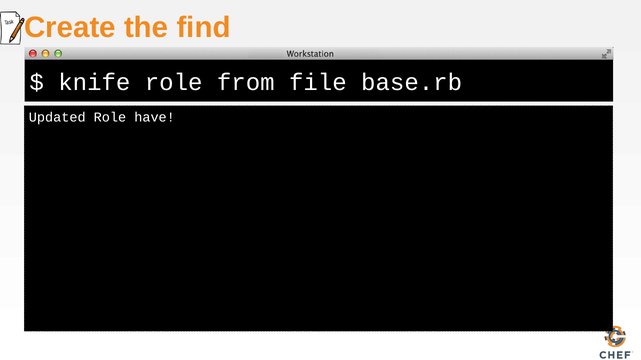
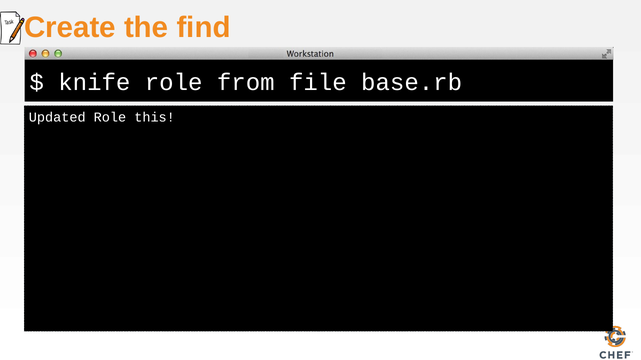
have: have -> this (155, 117)
